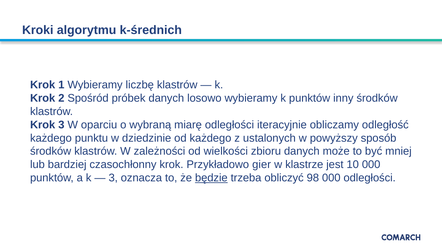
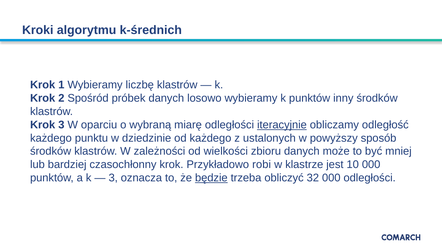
iteracyjnie underline: none -> present (282, 125)
gier: gier -> robi (262, 164)
98: 98 -> 32 (313, 178)
